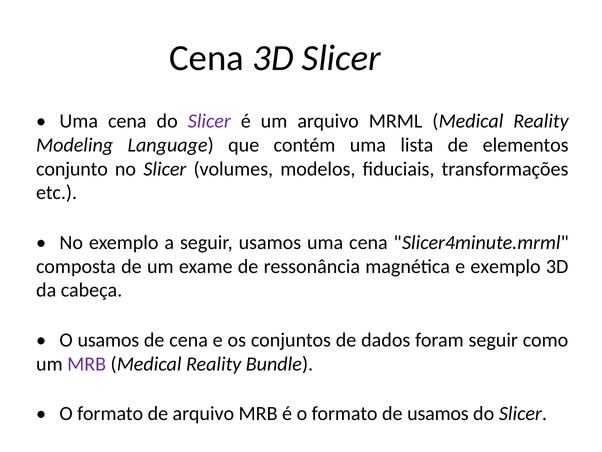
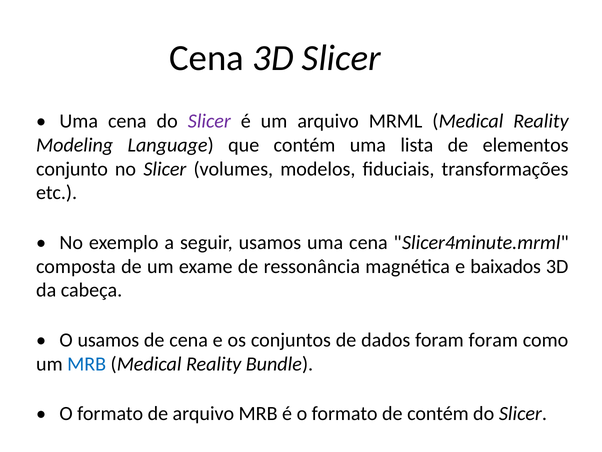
e exemplo: exemplo -> baixados (506, 266)
foram seguir: seguir -> foram (493, 340)
MRB colour: purple -> blue (87, 364)
de usamos: usamos -> contém (438, 413)
